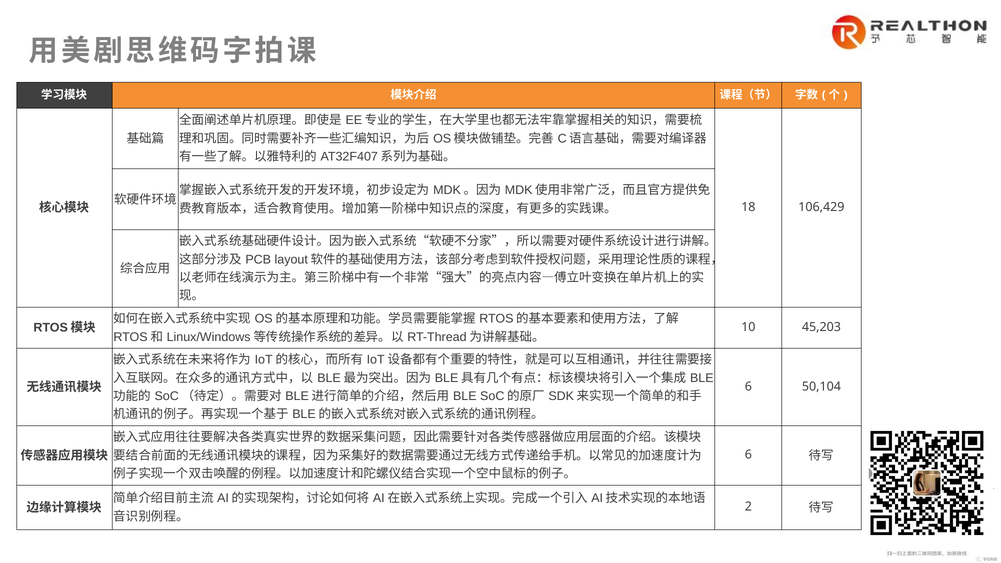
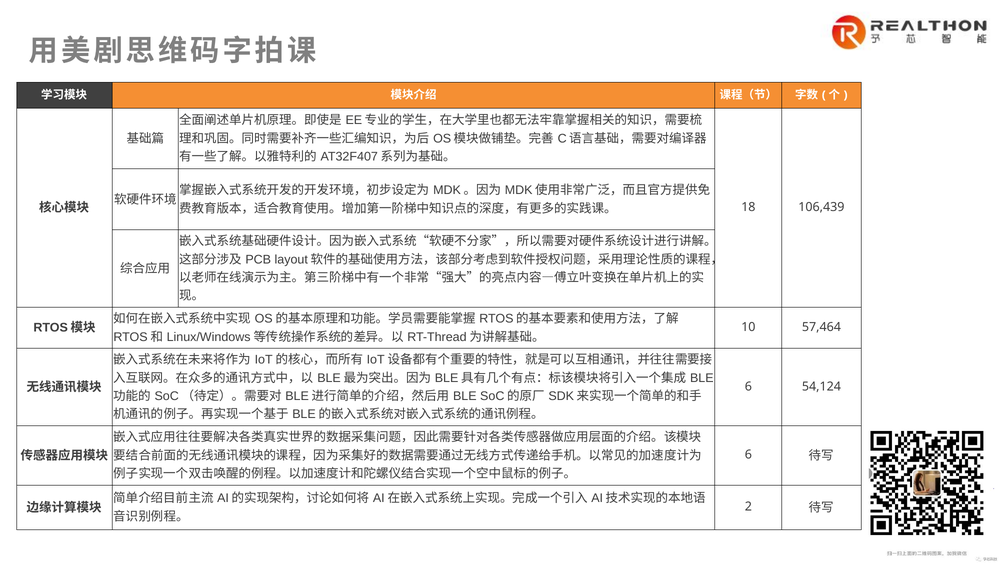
106,429: 106,429 -> 106,439 (821, 207)
45,203: 45,203 -> 57,464 (821, 327)
50,104: 50,104 -> 54,124 (821, 387)
